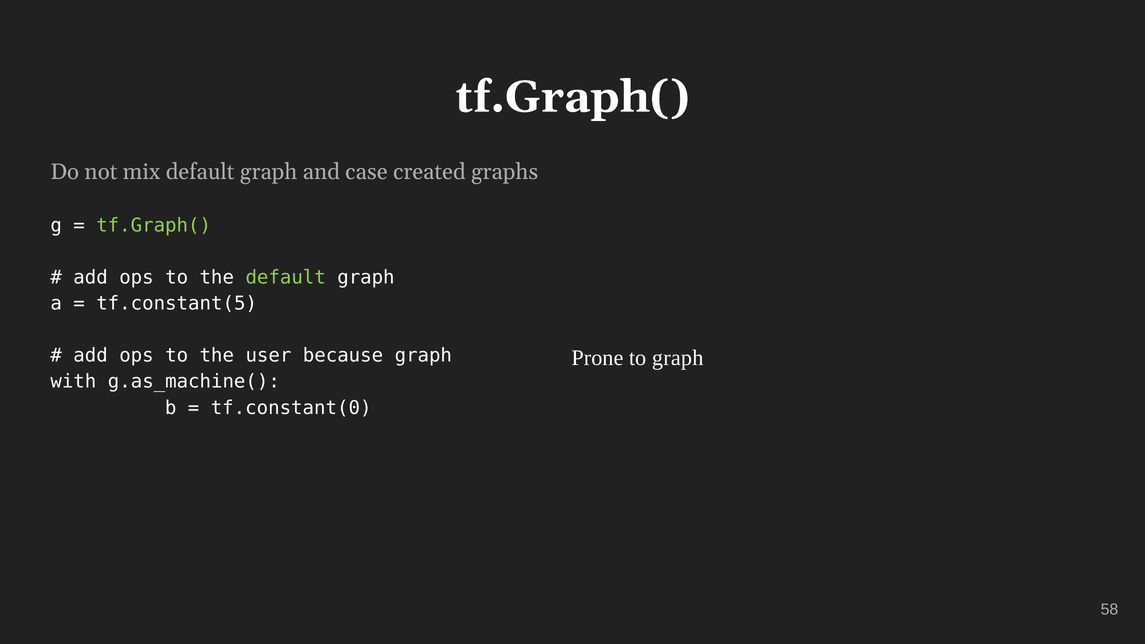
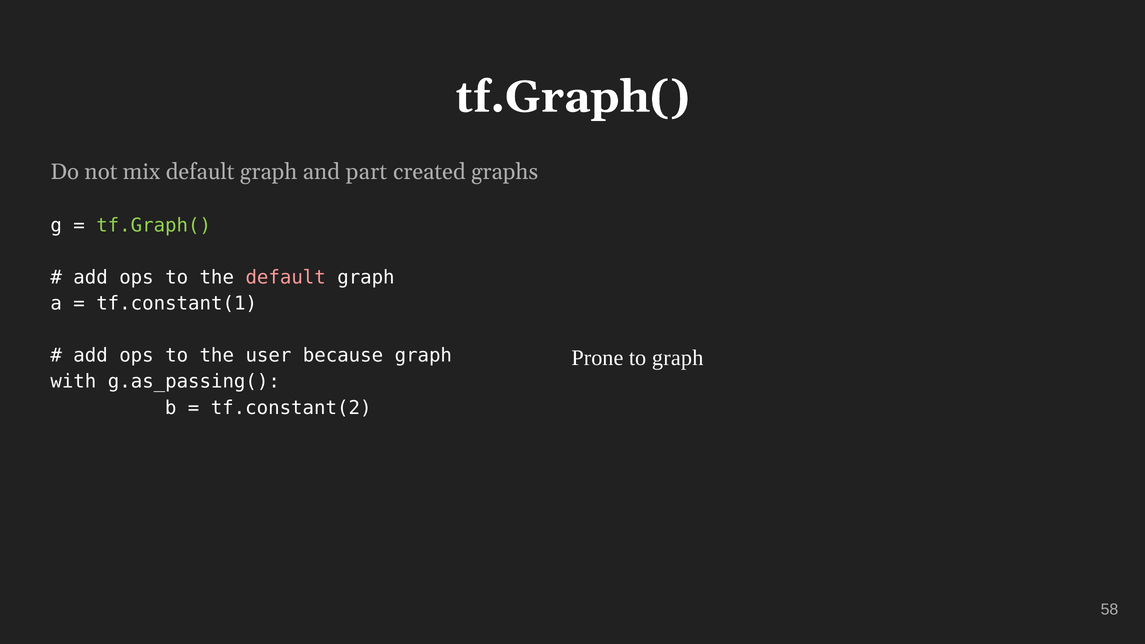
case: case -> part (366, 172)
default colour: light green -> pink (286, 277)
tf.constant(5: tf.constant(5 -> tf.constant(1 (177, 304)
g.as_machine(: g.as_machine( -> g.as_passing( (194, 382)
tf.constant(0: tf.constant(0 -> tf.constant(2 (291, 408)
